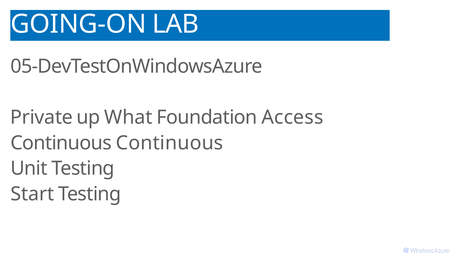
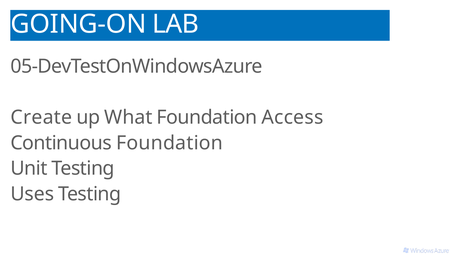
Private: Private -> Create (41, 117)
Continuous Continuous: Continuous -> Foundation (170, 143)
Start: Start -> Uses (32, 194)
